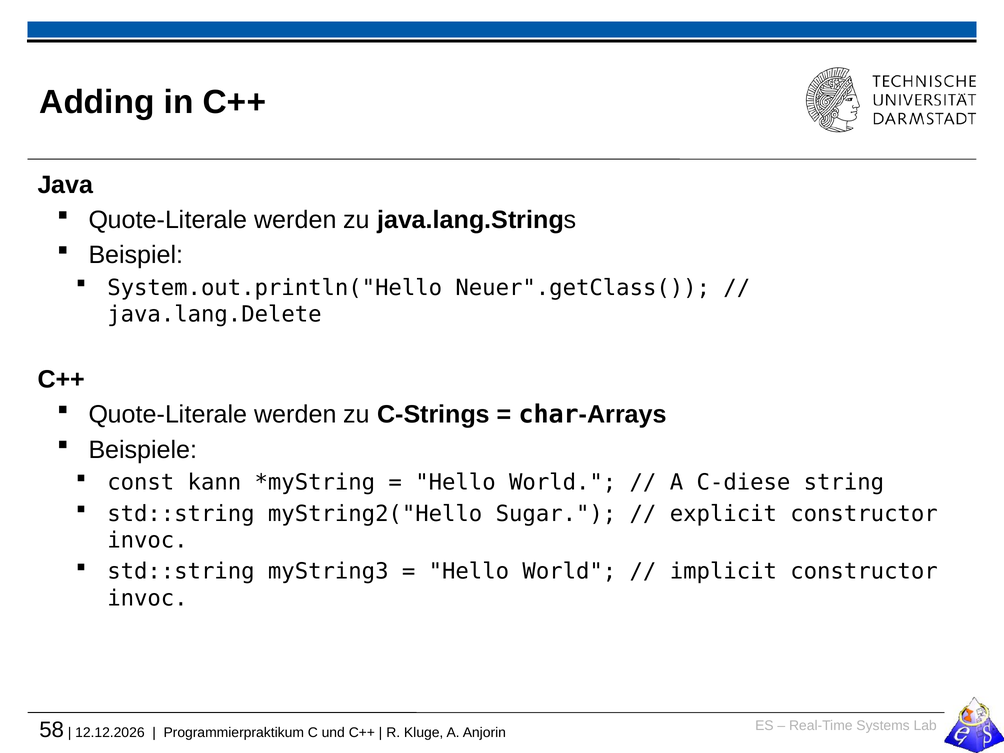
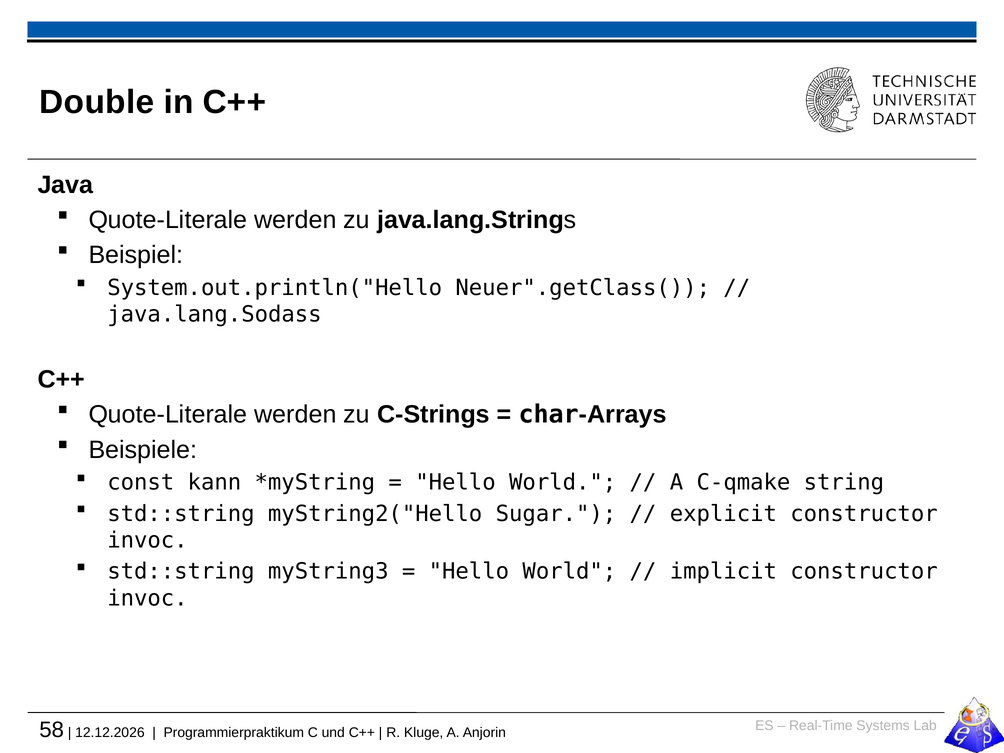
Adding: Adding -> Double (97, 102)
java.lang.Delete: java.lang.Delete -> java.lang.Sodass (214, 315)
C-diese: C-diese -> C-qmake (743, 482)
